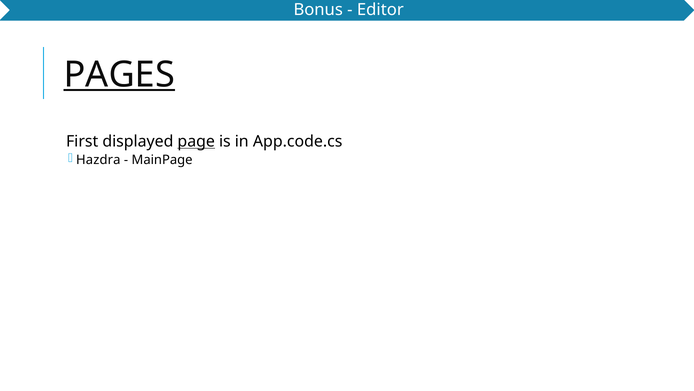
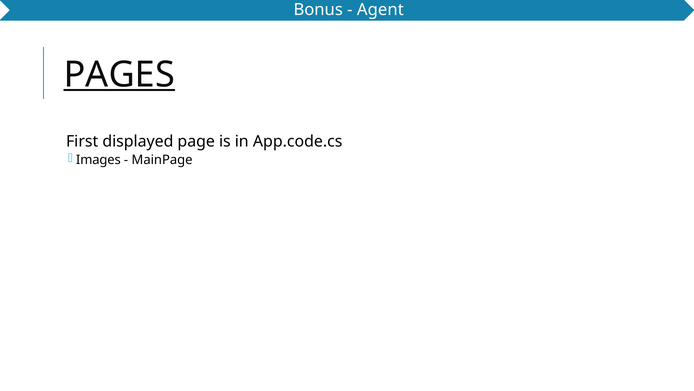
Editor: Editor -> Agent (380, 10)
page underline: present -> none (196, 141)
Hazdra: Hazdra -> Images (98, 160)
